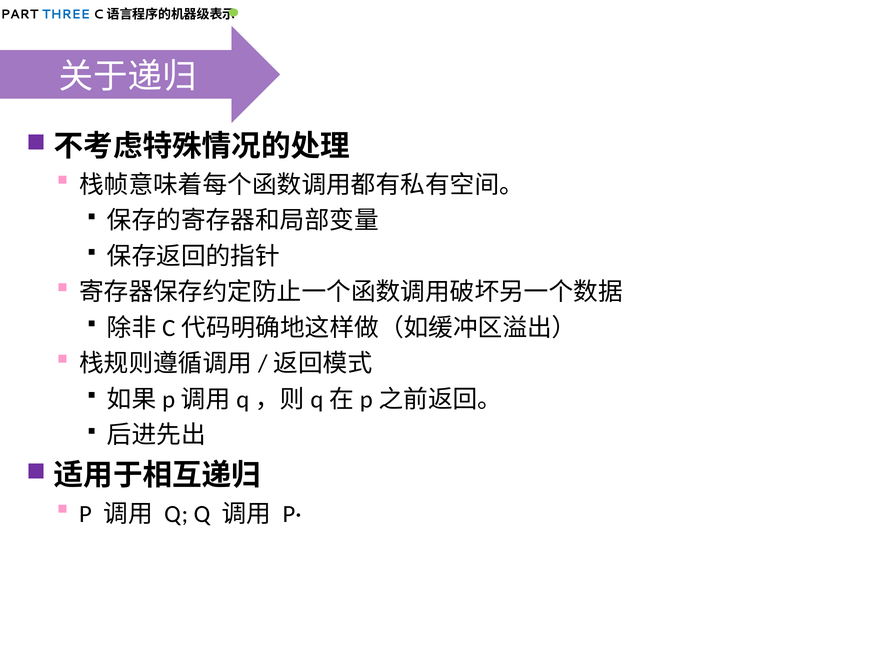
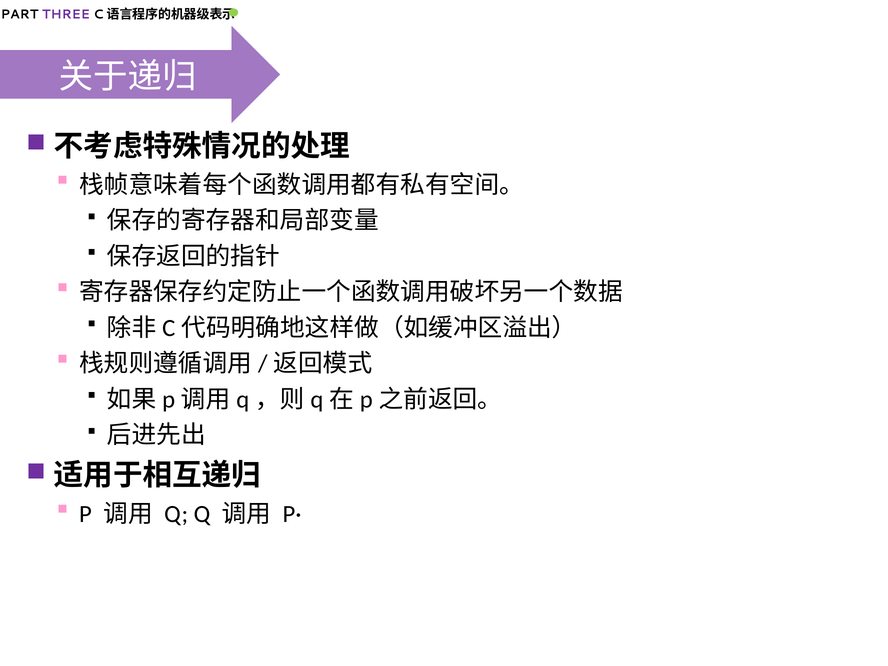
THREE colour: blue -> purple (66, 14)
